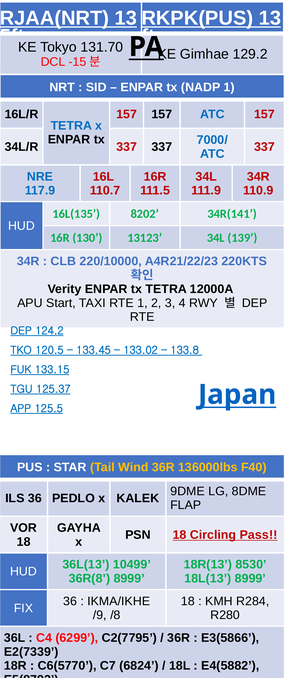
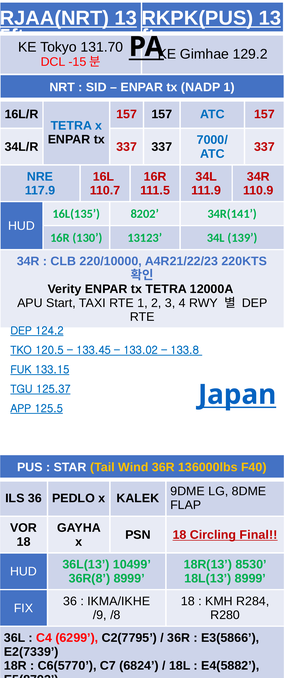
Pass: Pass -> Final (258, 536)
